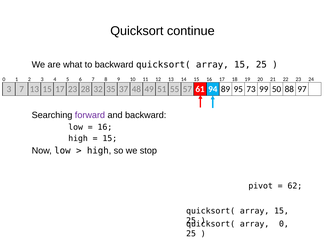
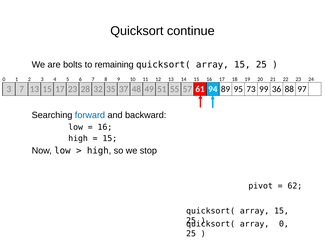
what: what -> bolts (73, 65)
to backward: backward -> remaining (114, 65)
50: 50 -> 36 (277, 89)
forward colour: purple -> blue (90, 115)
